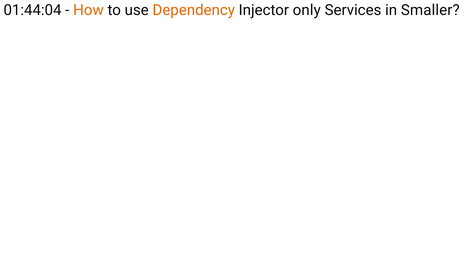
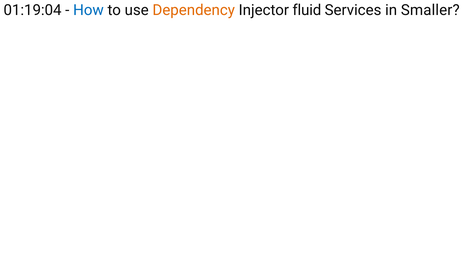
01:44:04: 01:44:04 -> 01:19:04 (33, 10)
How colour: orange -> blue (88, 10)
only: only -> fluid (307, 10)
